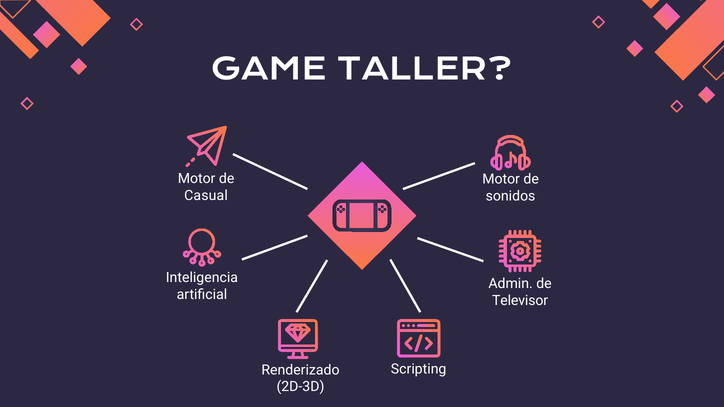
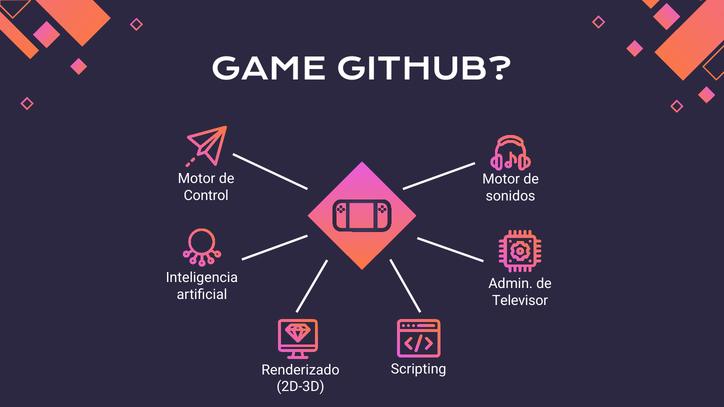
TALLER: TALLER -> GITHUB (425, 70)
Casual: Casual -> Control (206, 196)
